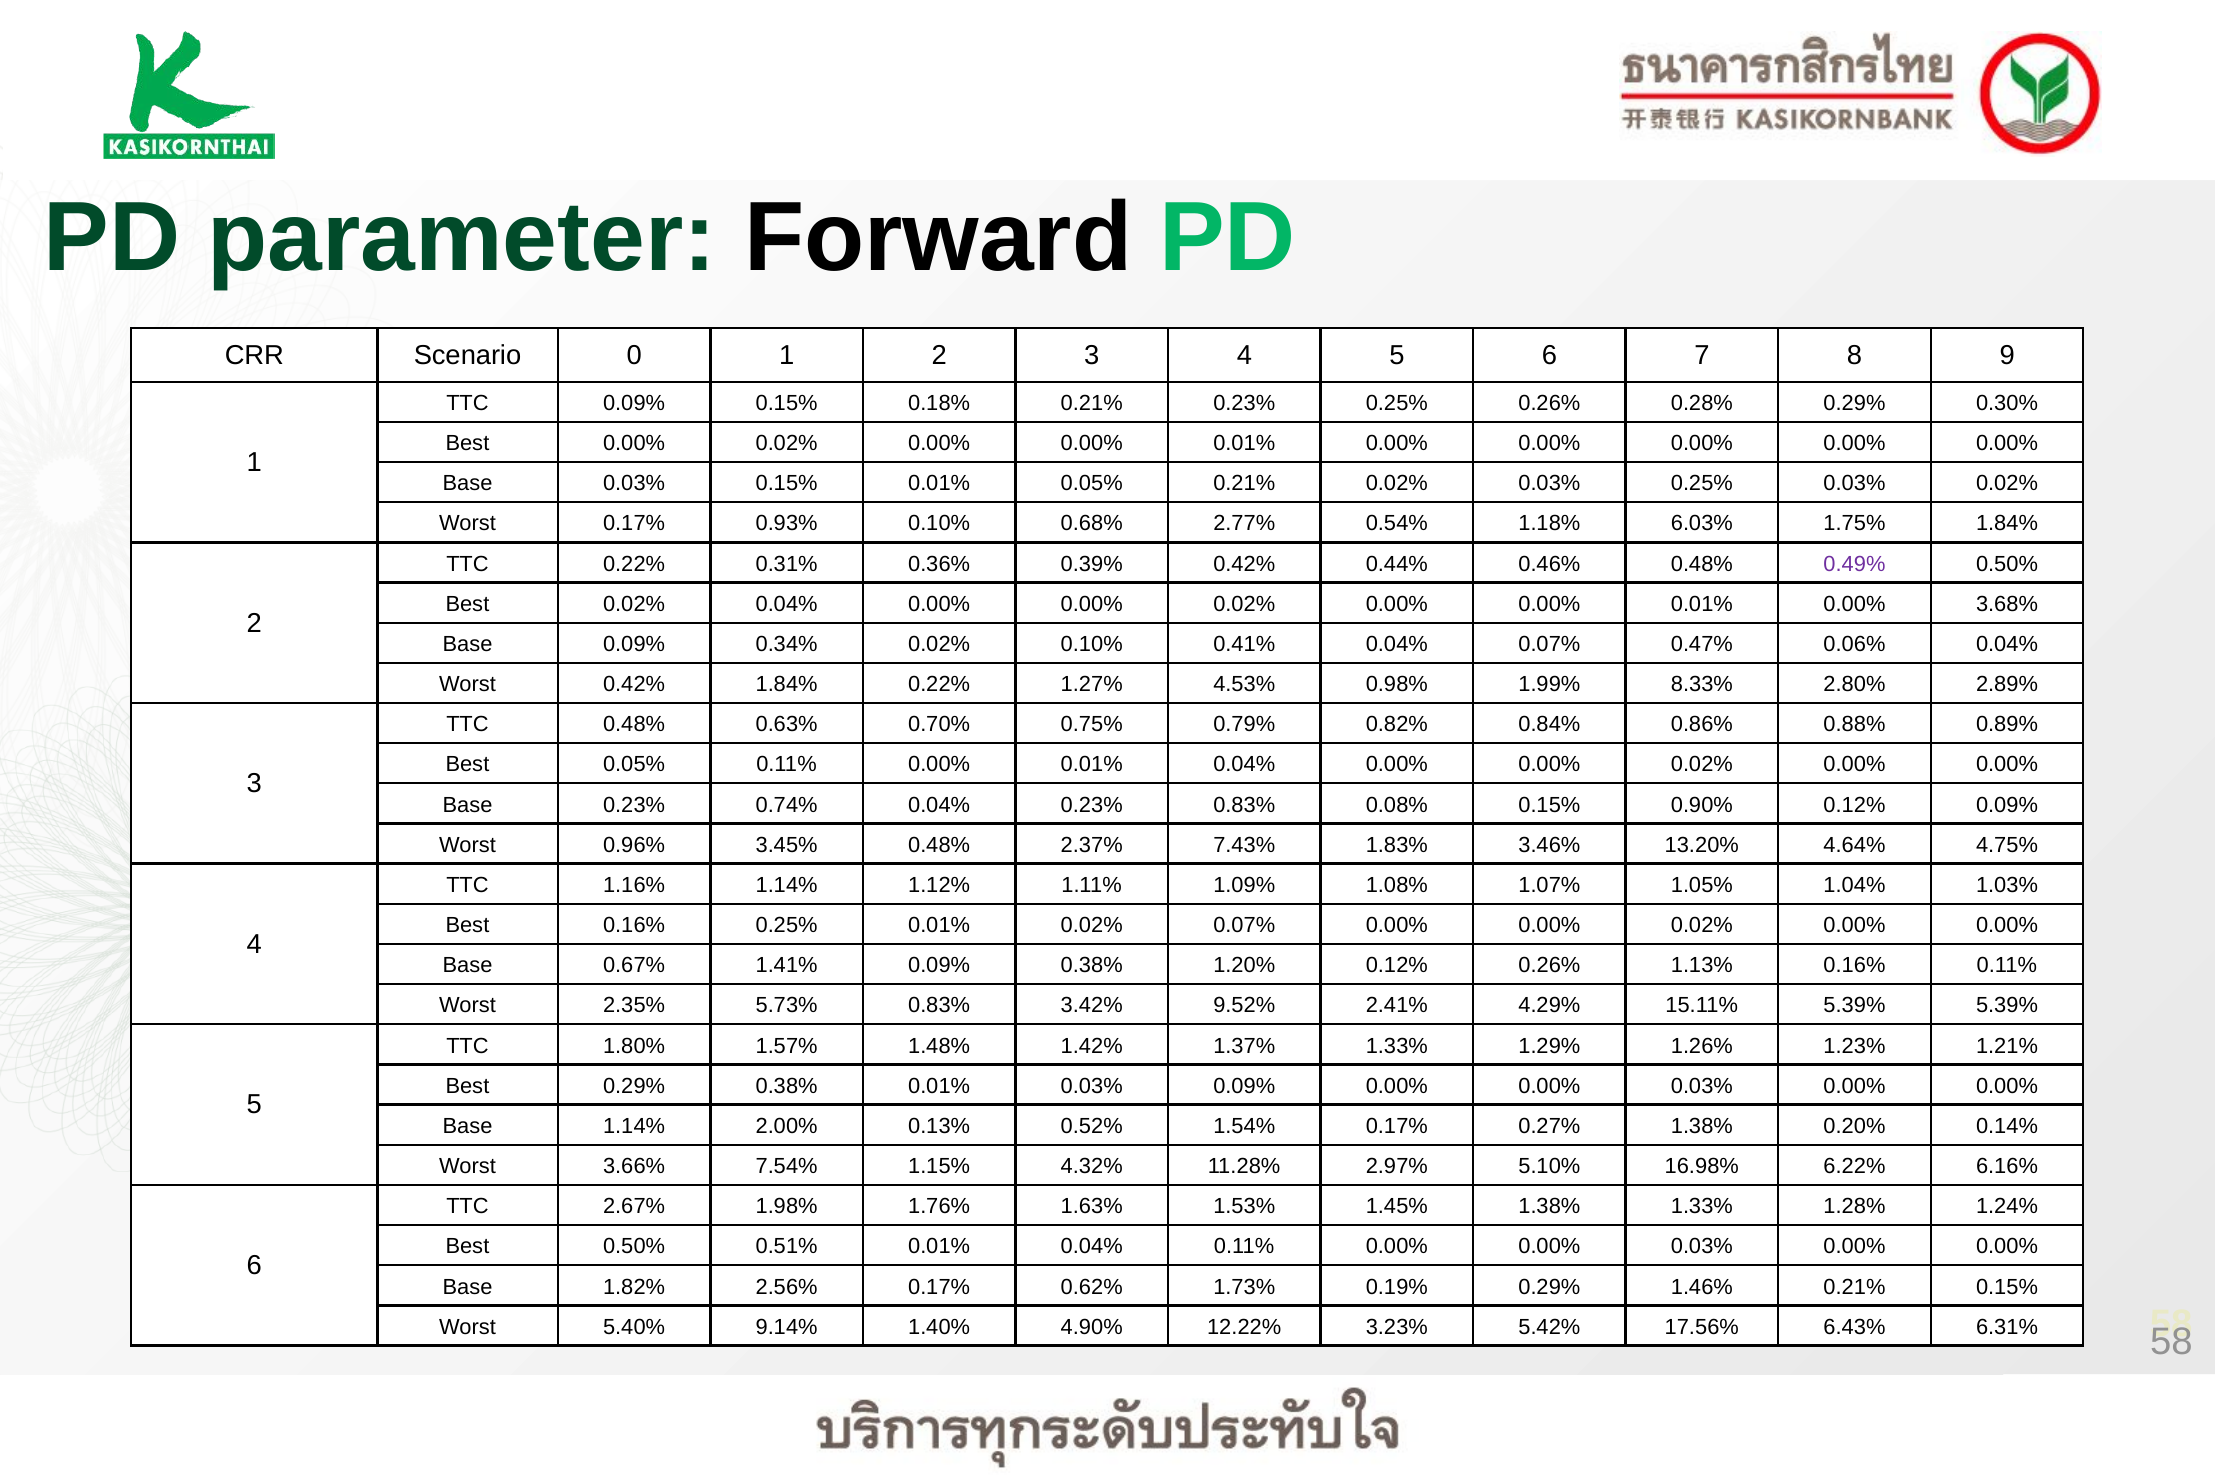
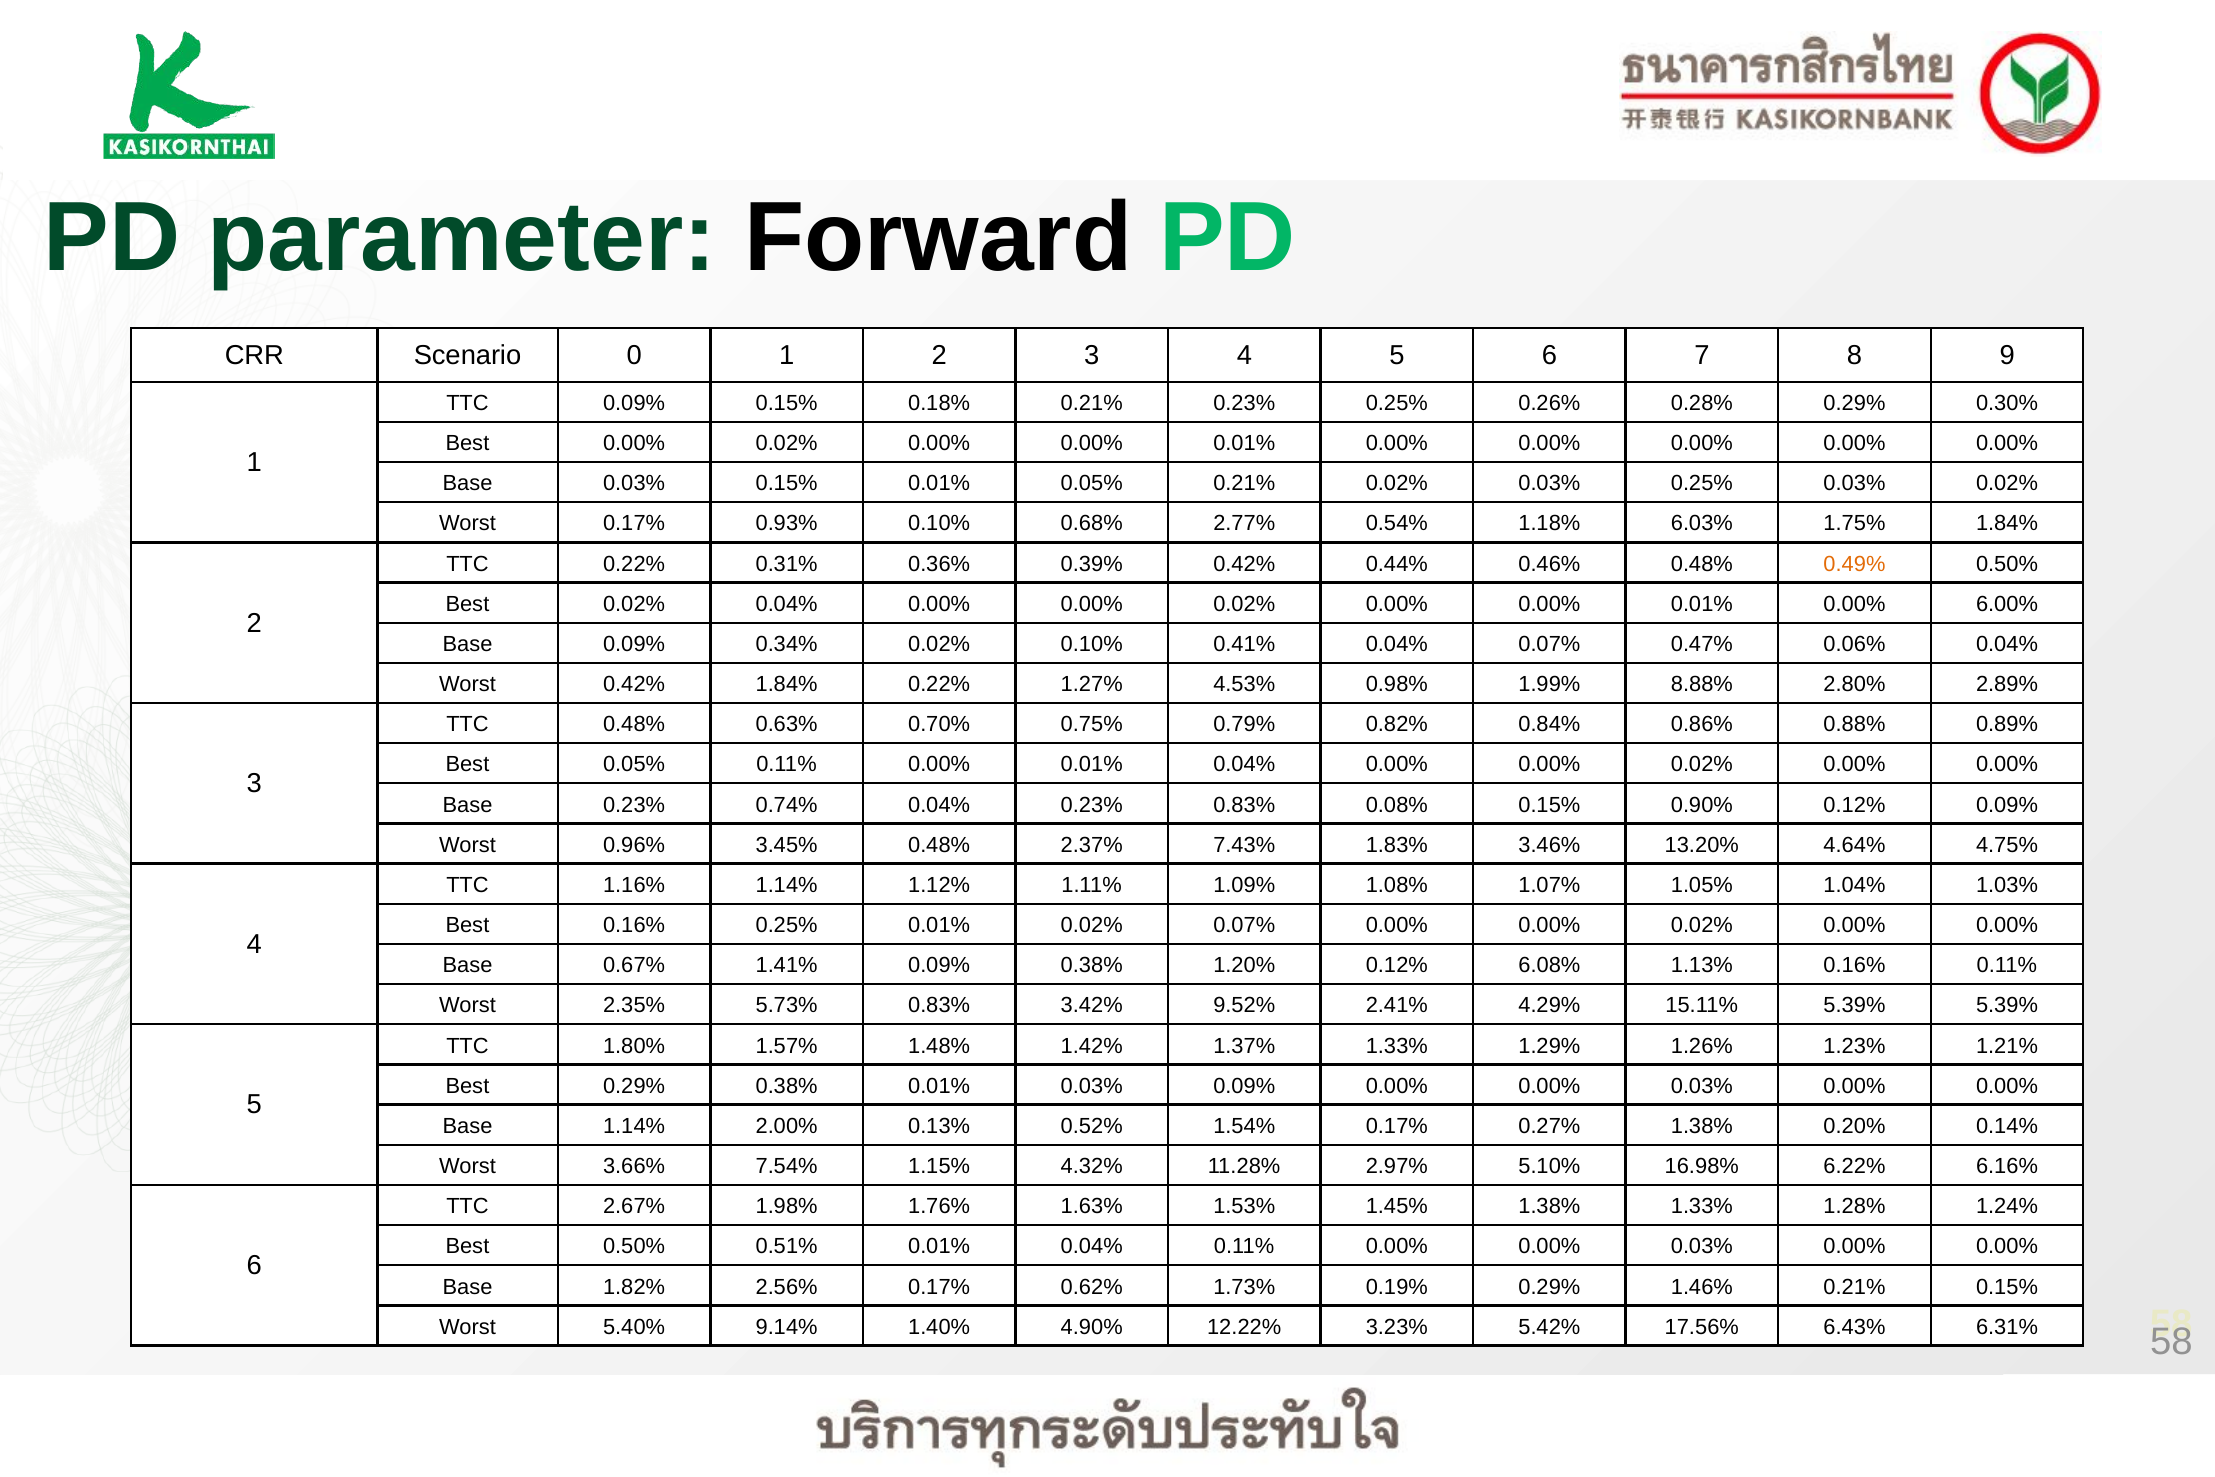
0.49% colour: purple -> orange (1854, 564)
3.68%: 3.68% -> 6.00% (2007, 604)
8.33%: 8.33% -> 8.88% (1702, 684)
0.12% 0.26%: 0.26% -> 6.08% (1549, 965)
